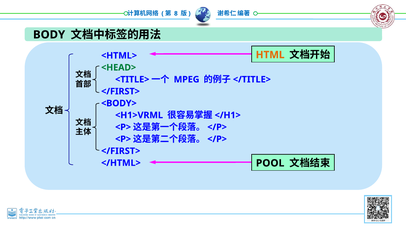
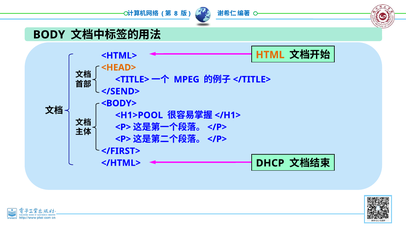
<HEAD> colour: green -> orange (119, 67)
</FIRST>: </FIRST> -> </SEND> (120, 91)
<H1>VRML: <H1>VRML -> <H1>POOL (139, 115)
POOL: POOL -> DHCP (270, 163)
